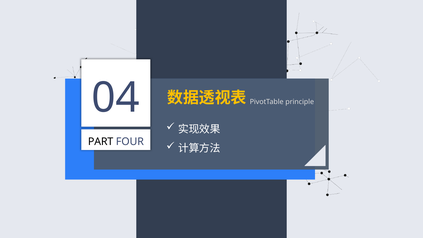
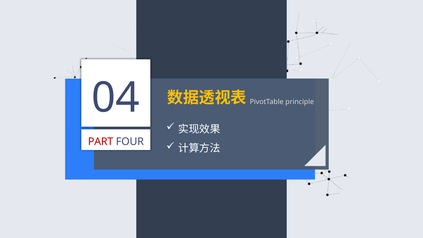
PART colour: black -> red (101, 142)
